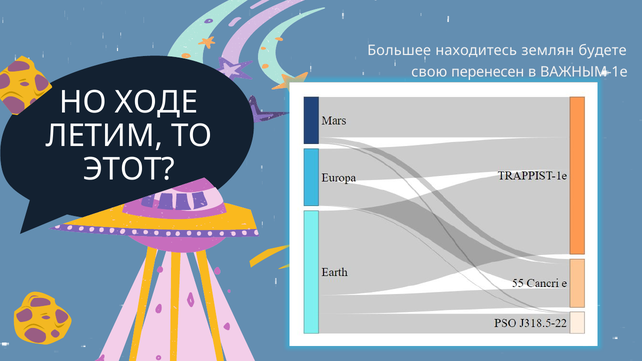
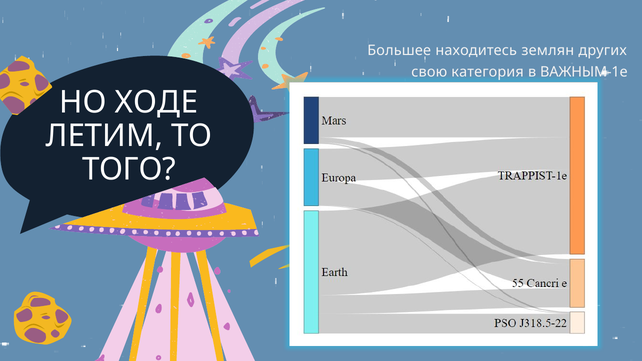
будете: будете -> других (603, 51)
перенесен: перенесен -> категория (488, 72)
ЭТОТ: ЭТОТ -> ТОГО (129, 169)
